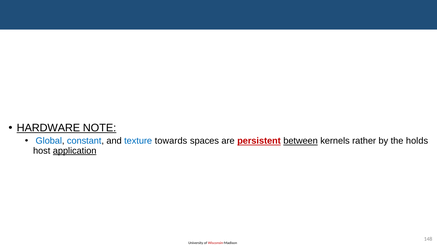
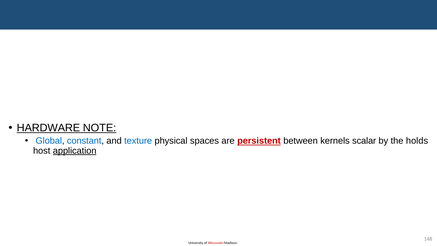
towards: towards -> physical (171, 141)
between underline: present -> none (301, 141)
rather: rather -> scalar (364, 141)
